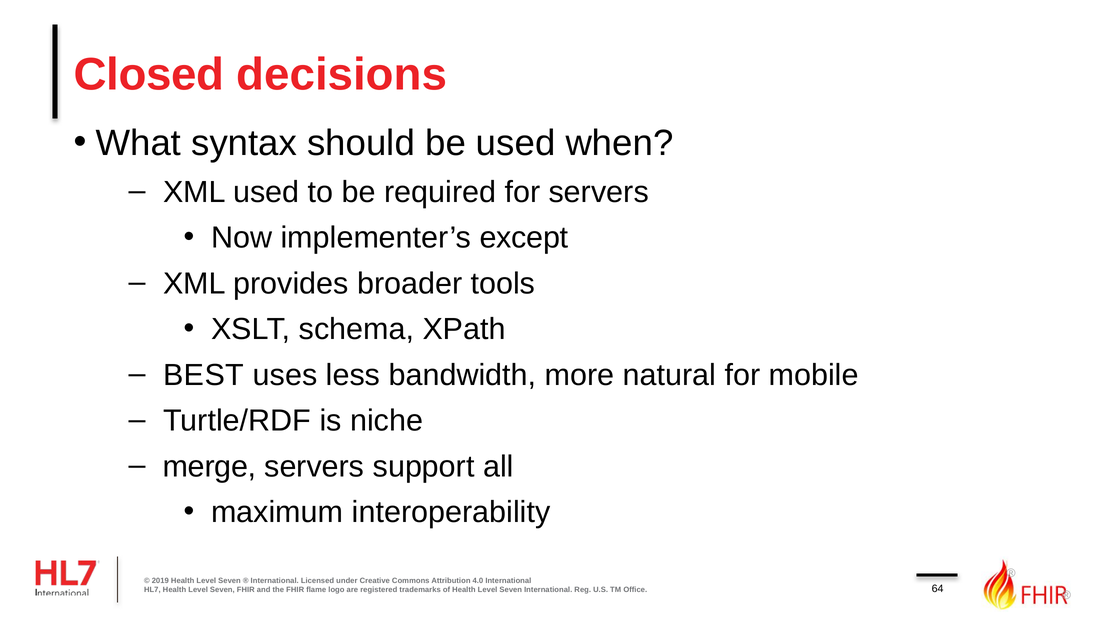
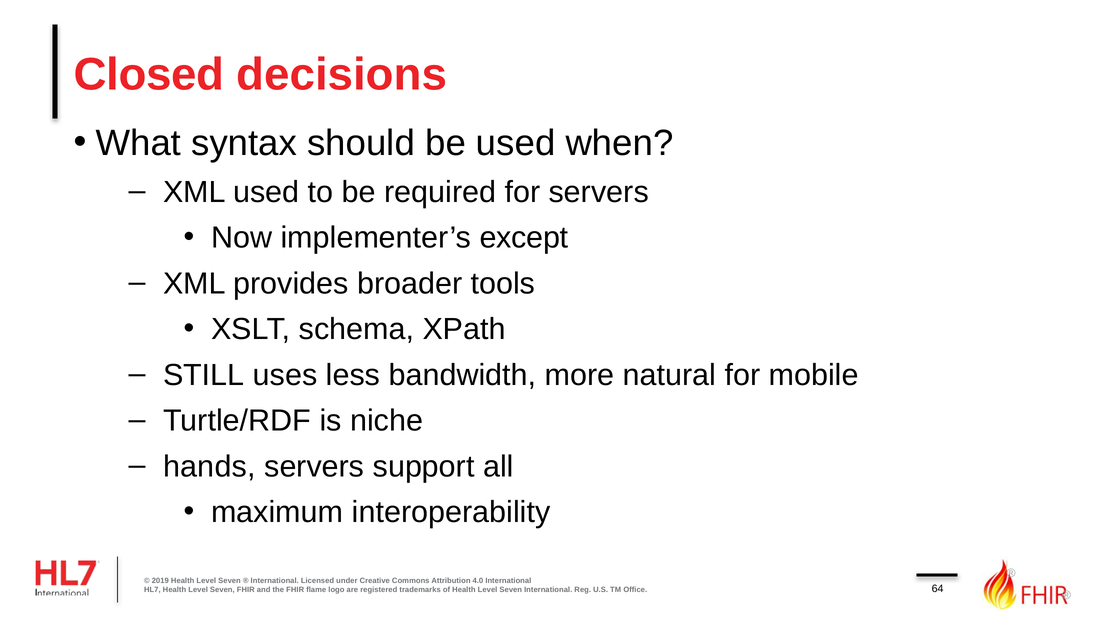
BEST: BEST -> STILL (204, 375)
merge: merge -> hands (209, 467)
